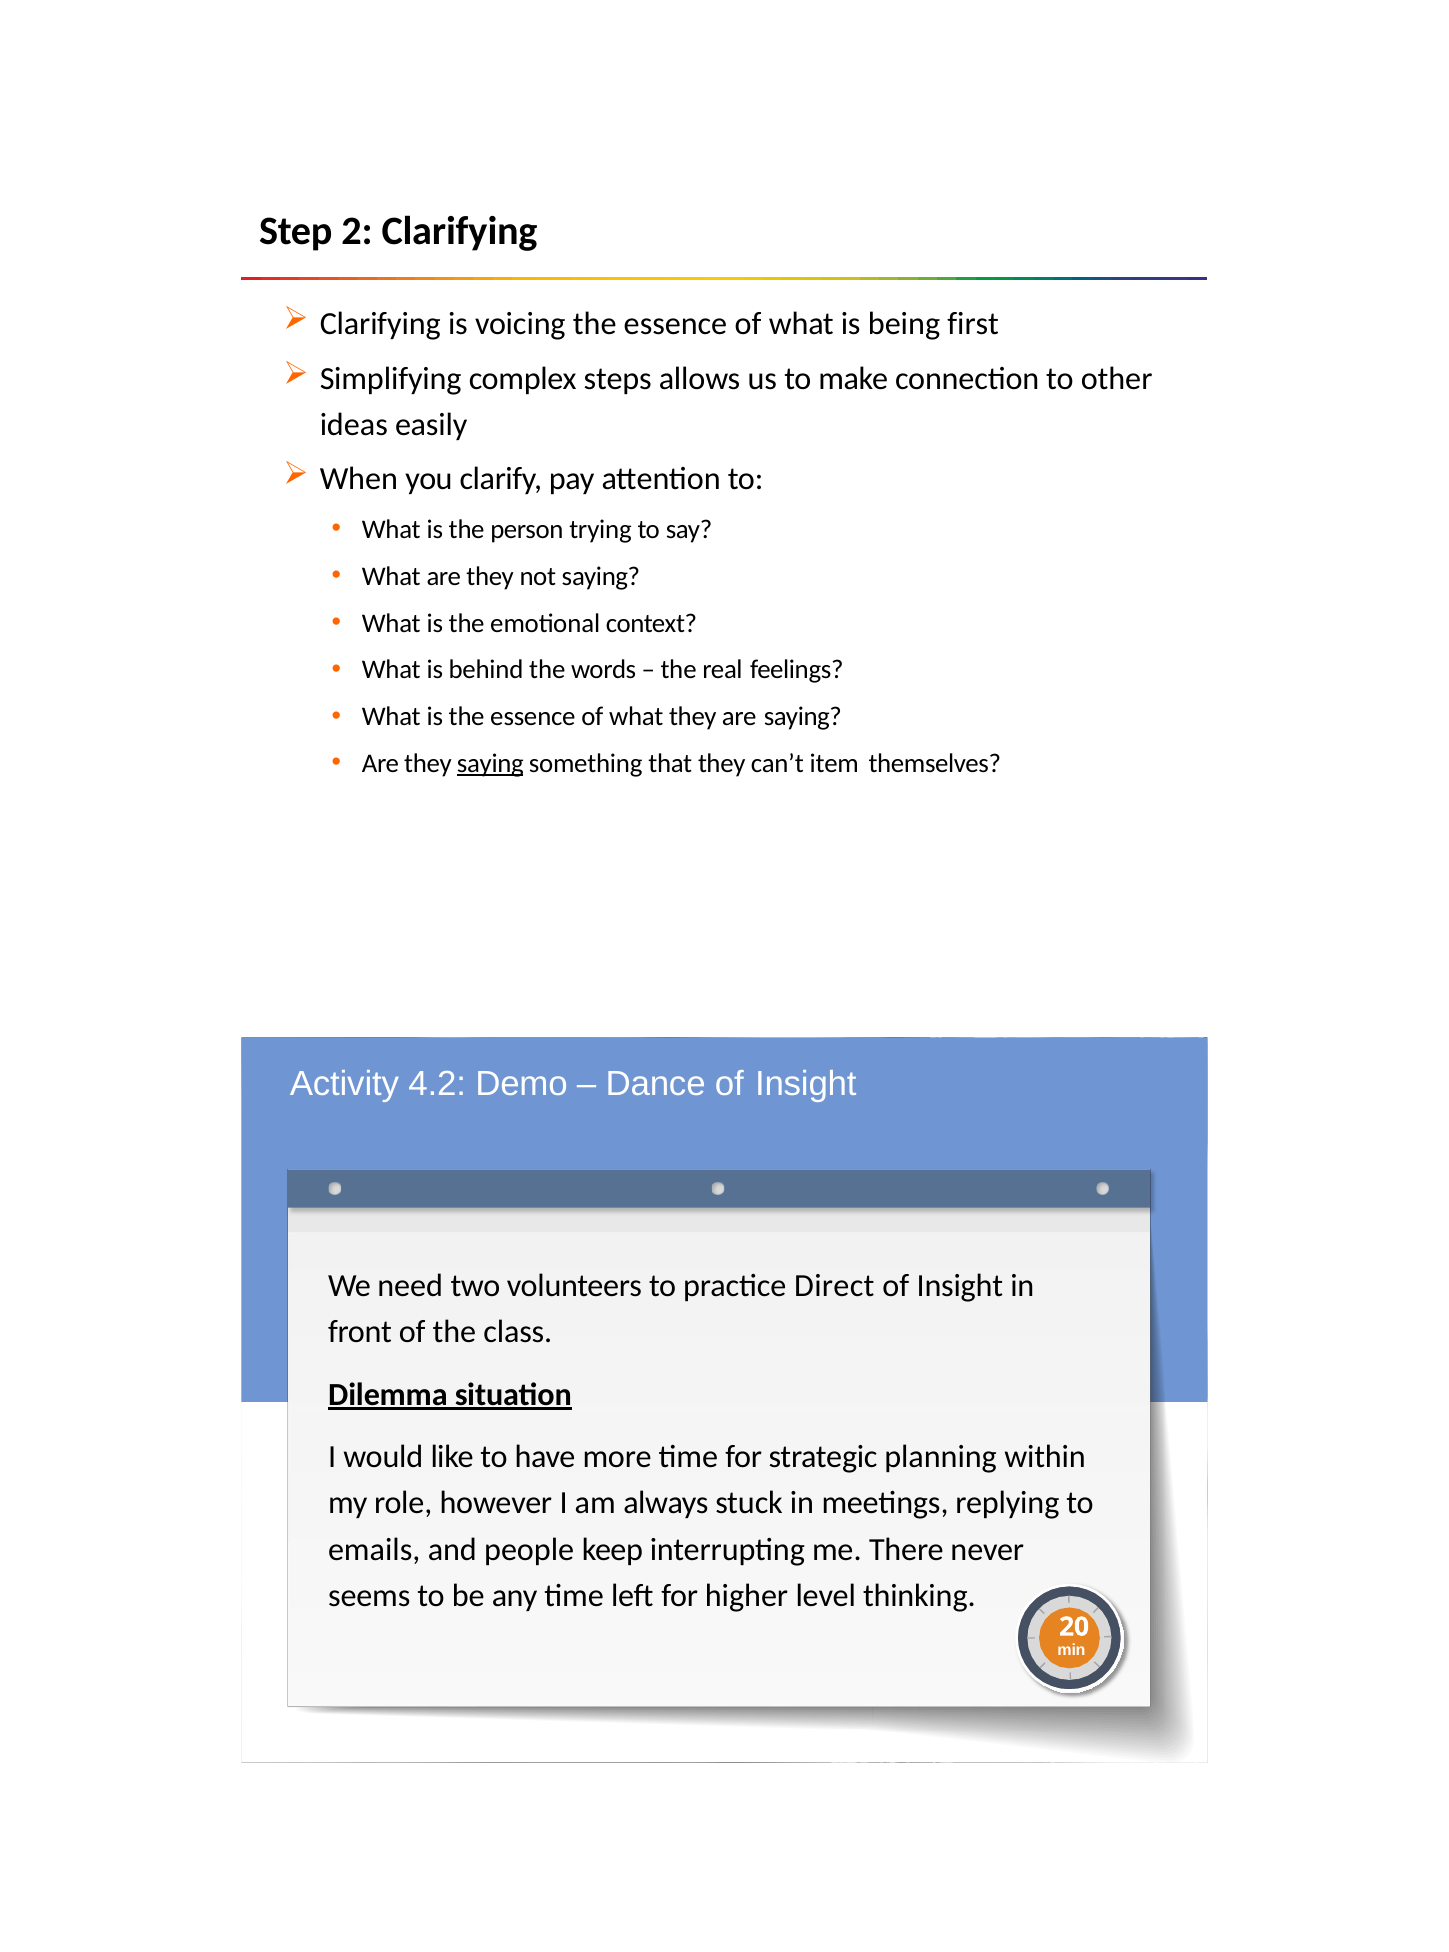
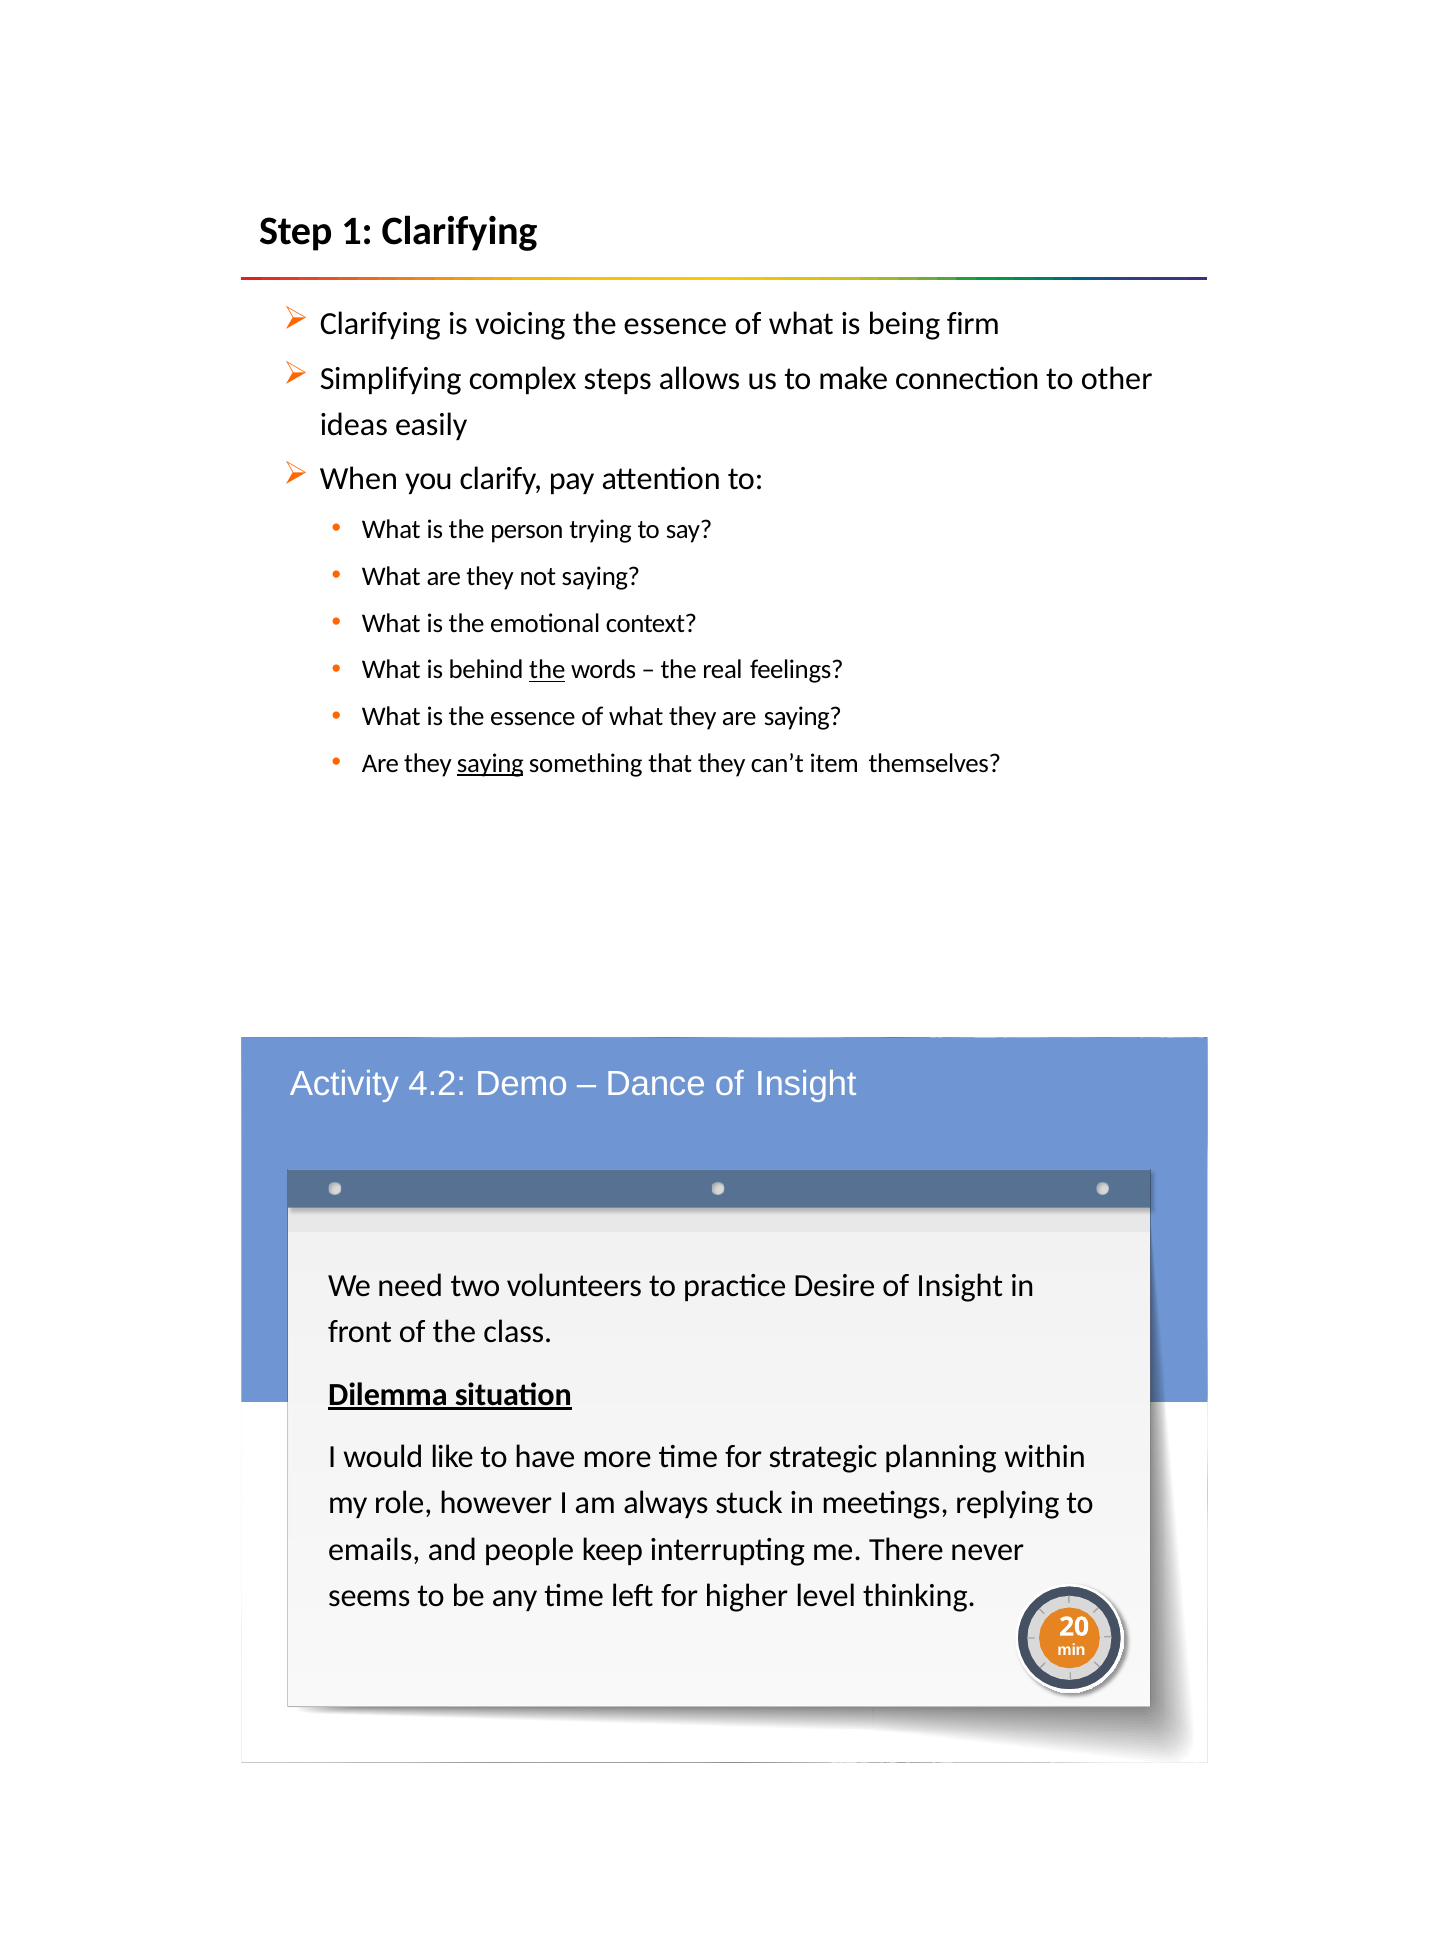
2: 2 -> 1 (357, 232)
first: first -> firm (973, 324)
the underline: none -> present (547, 670)
Direct: Direct -> Desire (835, 1286)
